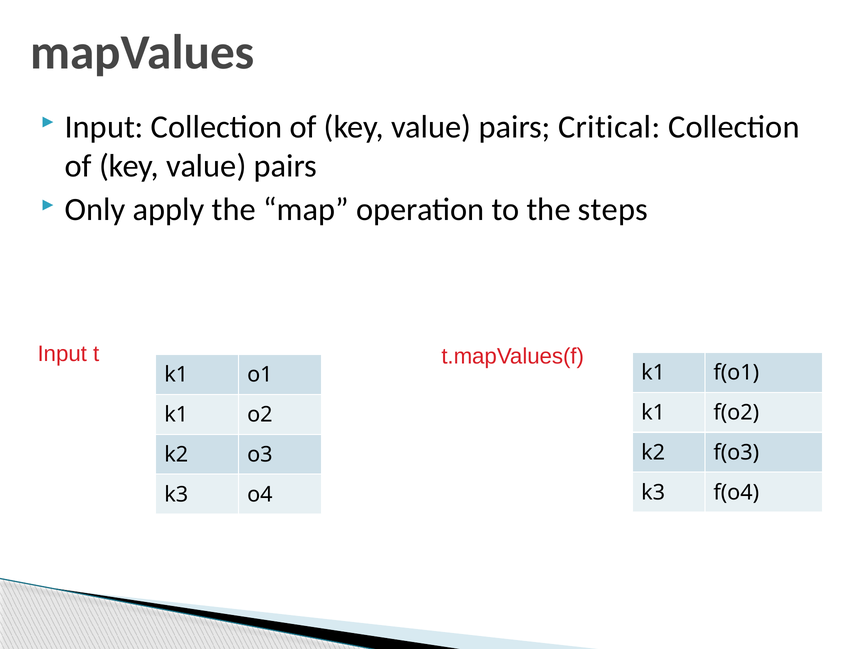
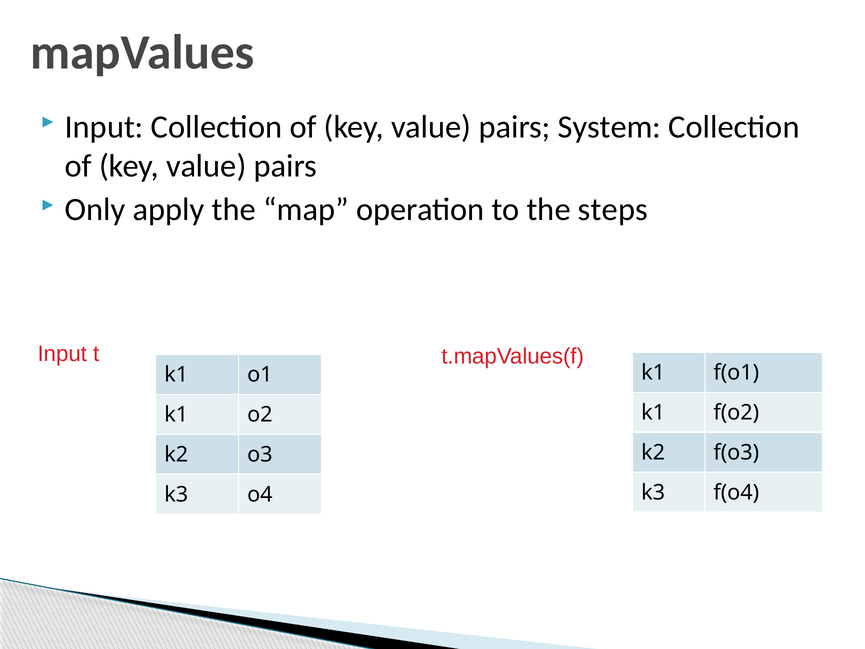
Critical: Critical -> System (610, 127)
